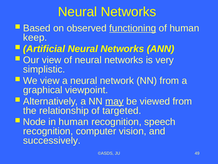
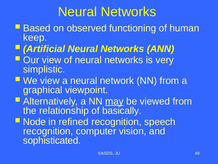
functioning underline: present -> none (133, 28)
targeted: targeted -> basically (122, 110)
in human: human -> refined (74, 122)
successively: successively -> sophisticated (52, 140)
